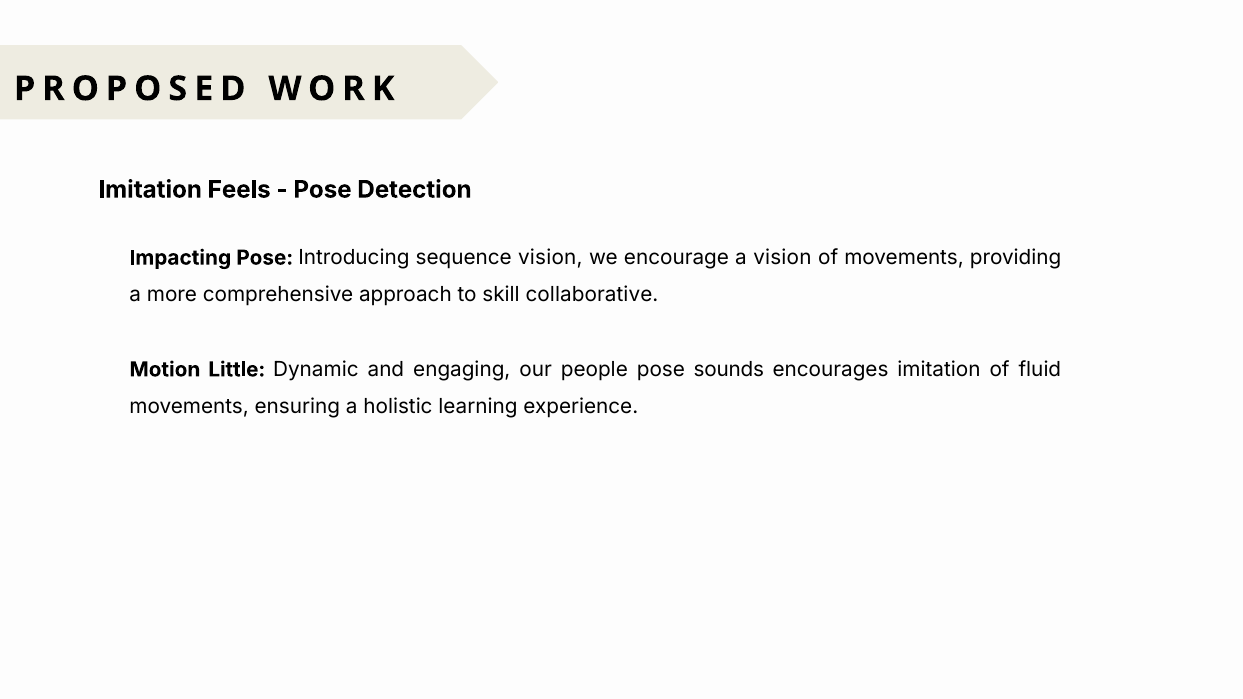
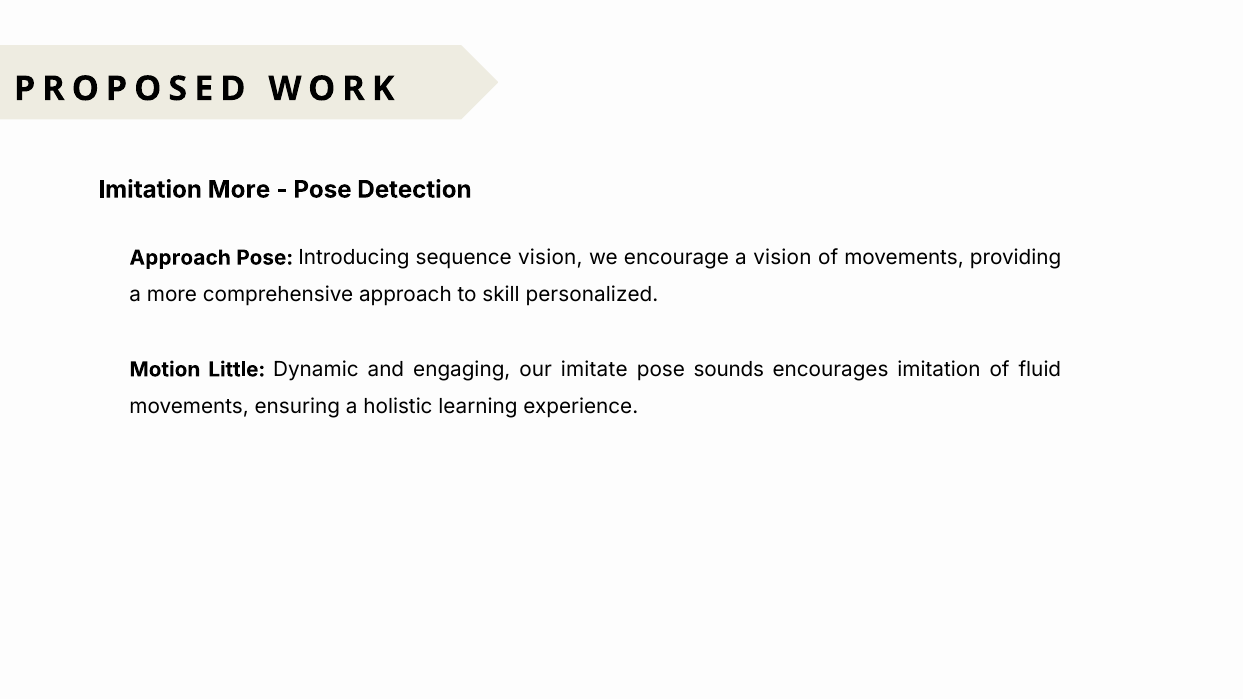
Imitation Feels: Feels -> More (239, 190)
Impacting: Impacting -> Approach (180, 258)
collaborative: collaborative -> personalized (592, 295)
people: people -> imitate (594, 370)
